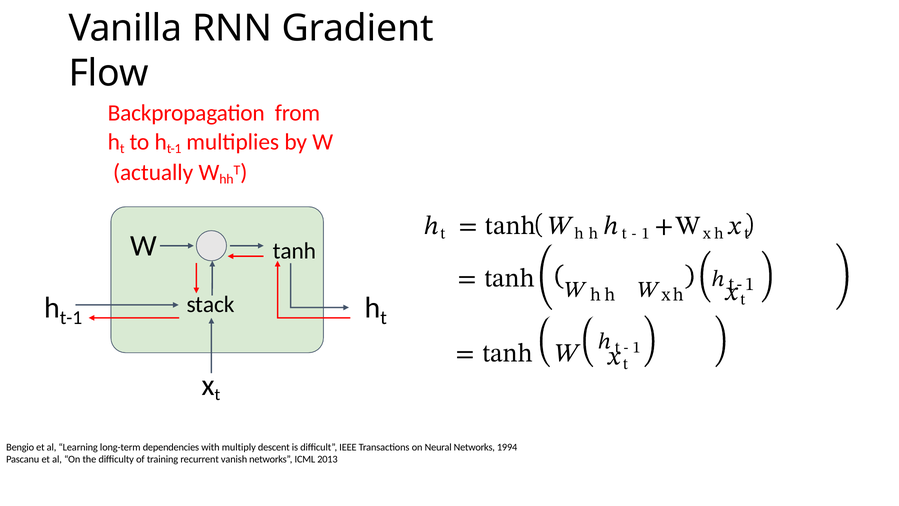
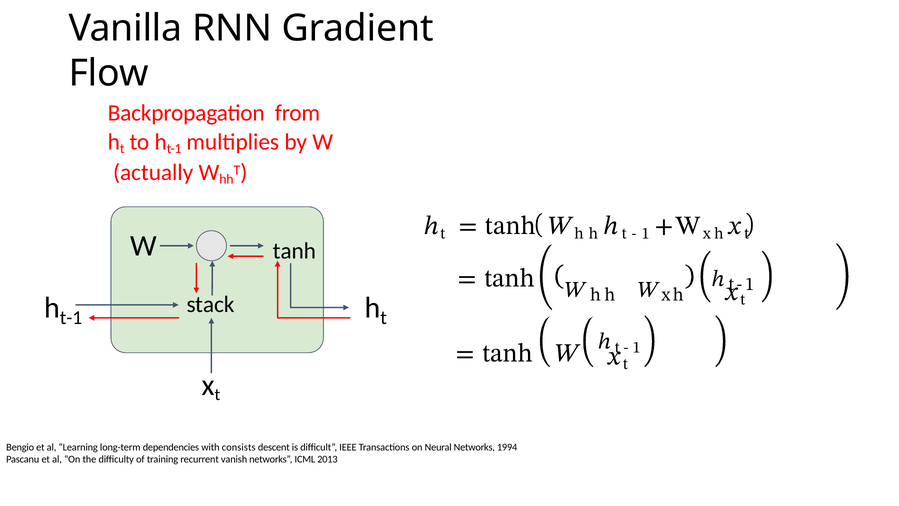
multiply: multiply -> consists (239, 447)
